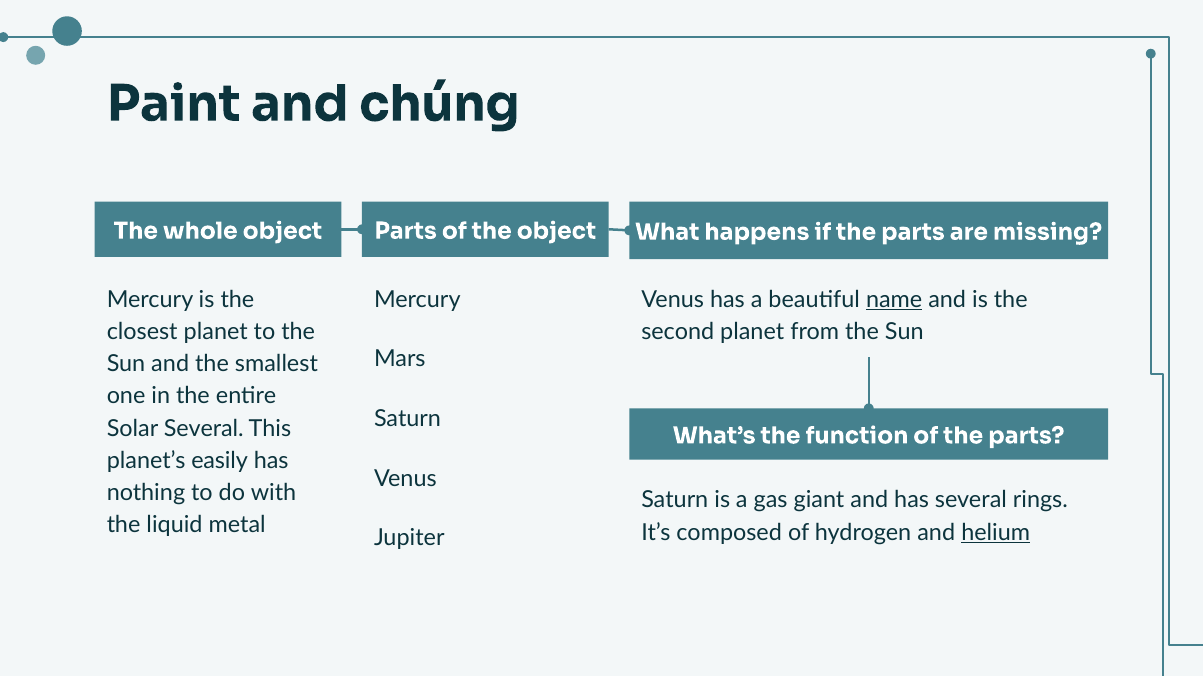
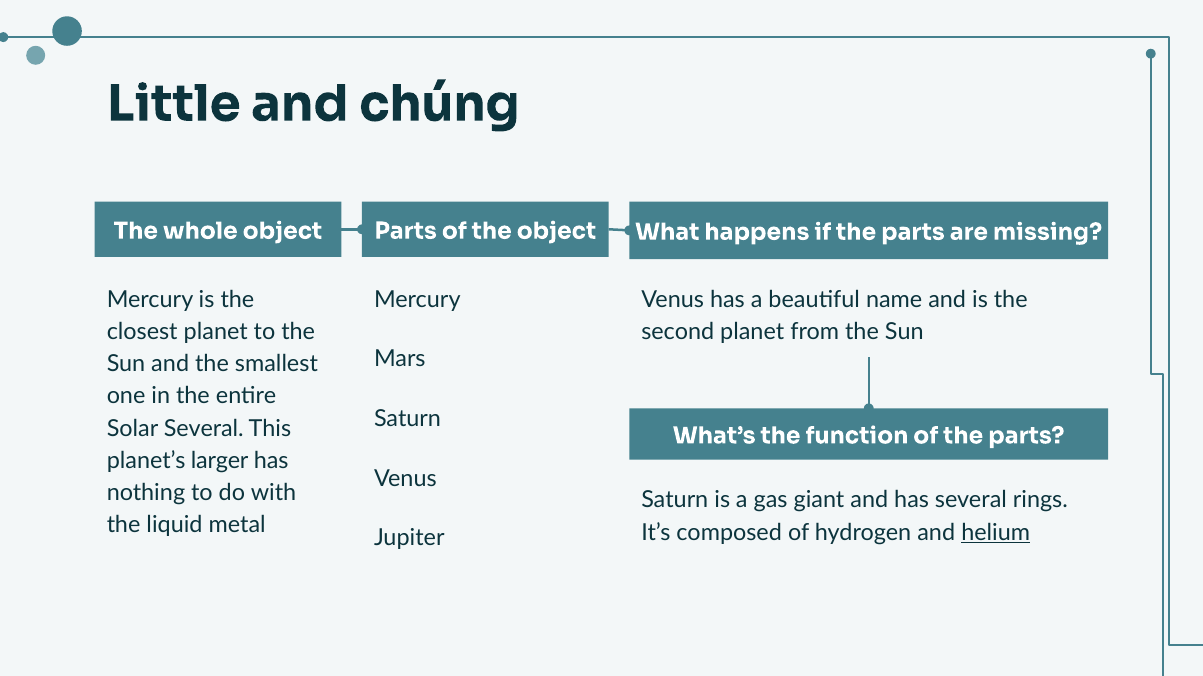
Paint: Paint -> Little (174, 104)
name underline: present -> none (894, 300)
easily: easily -> larger (220, 461)
